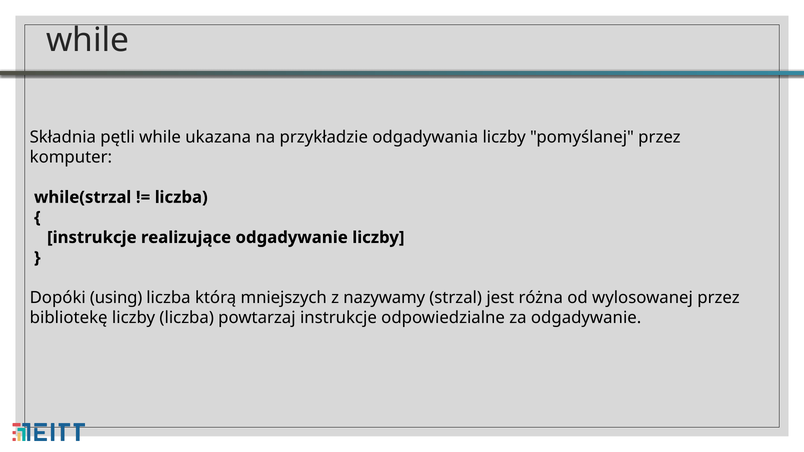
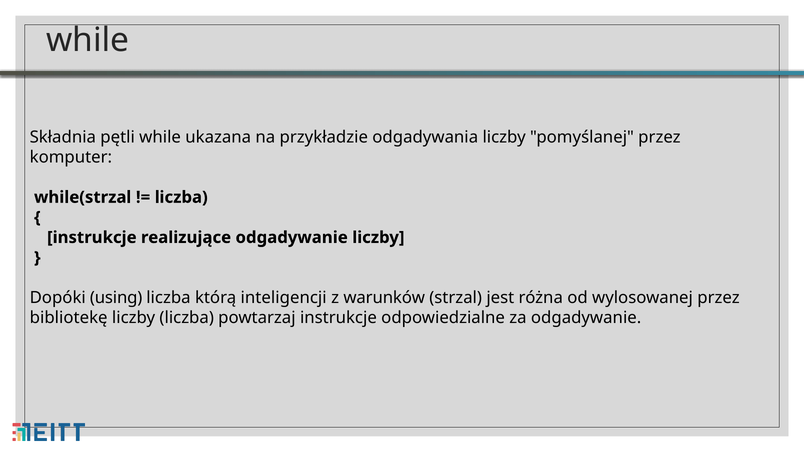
mniejszych: mniejszych -> inteligencji (284, 298)
nazywamy: nazywamy -> warunków (384, 298)
